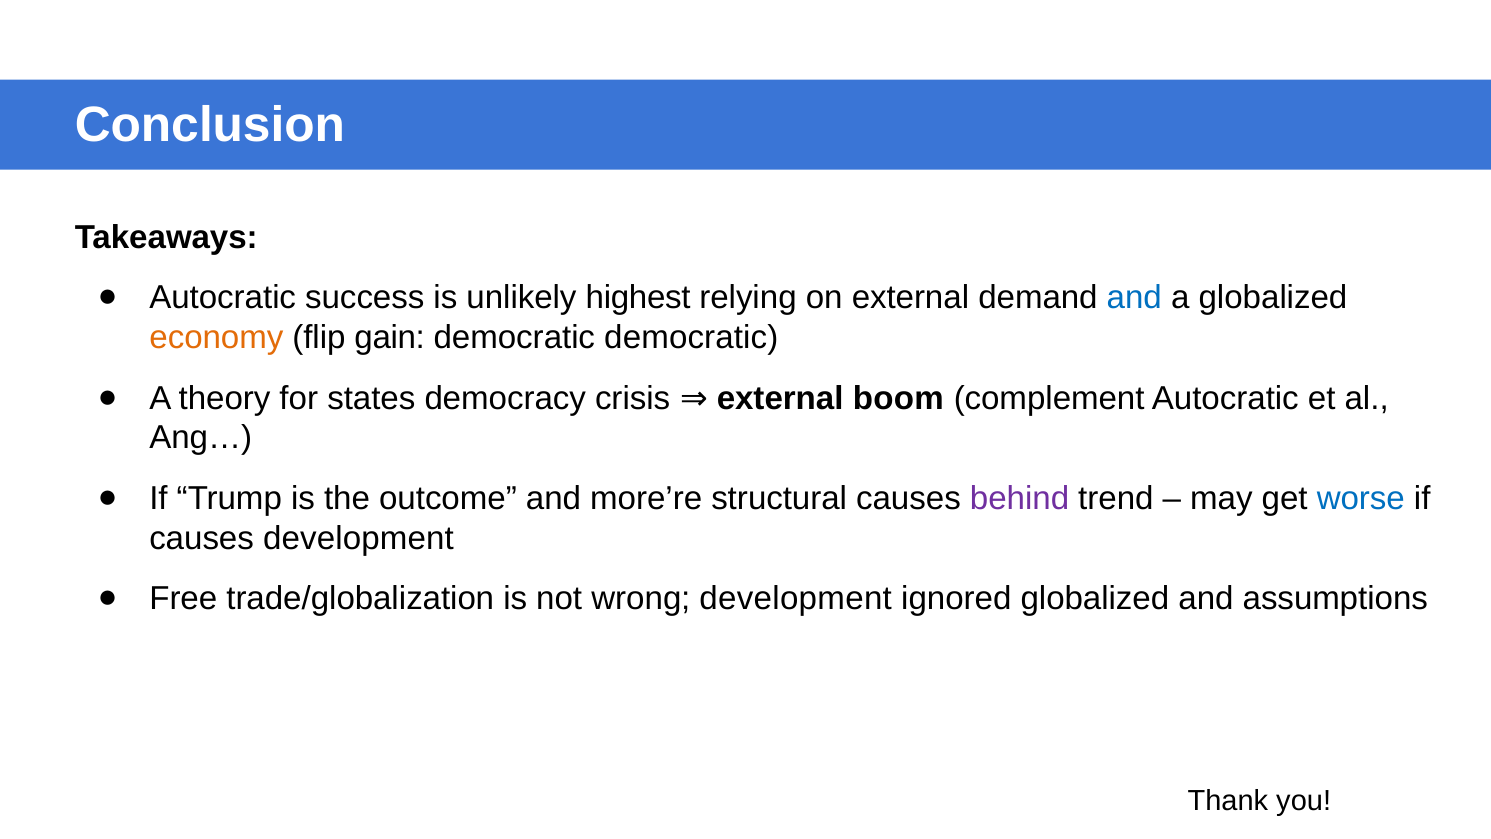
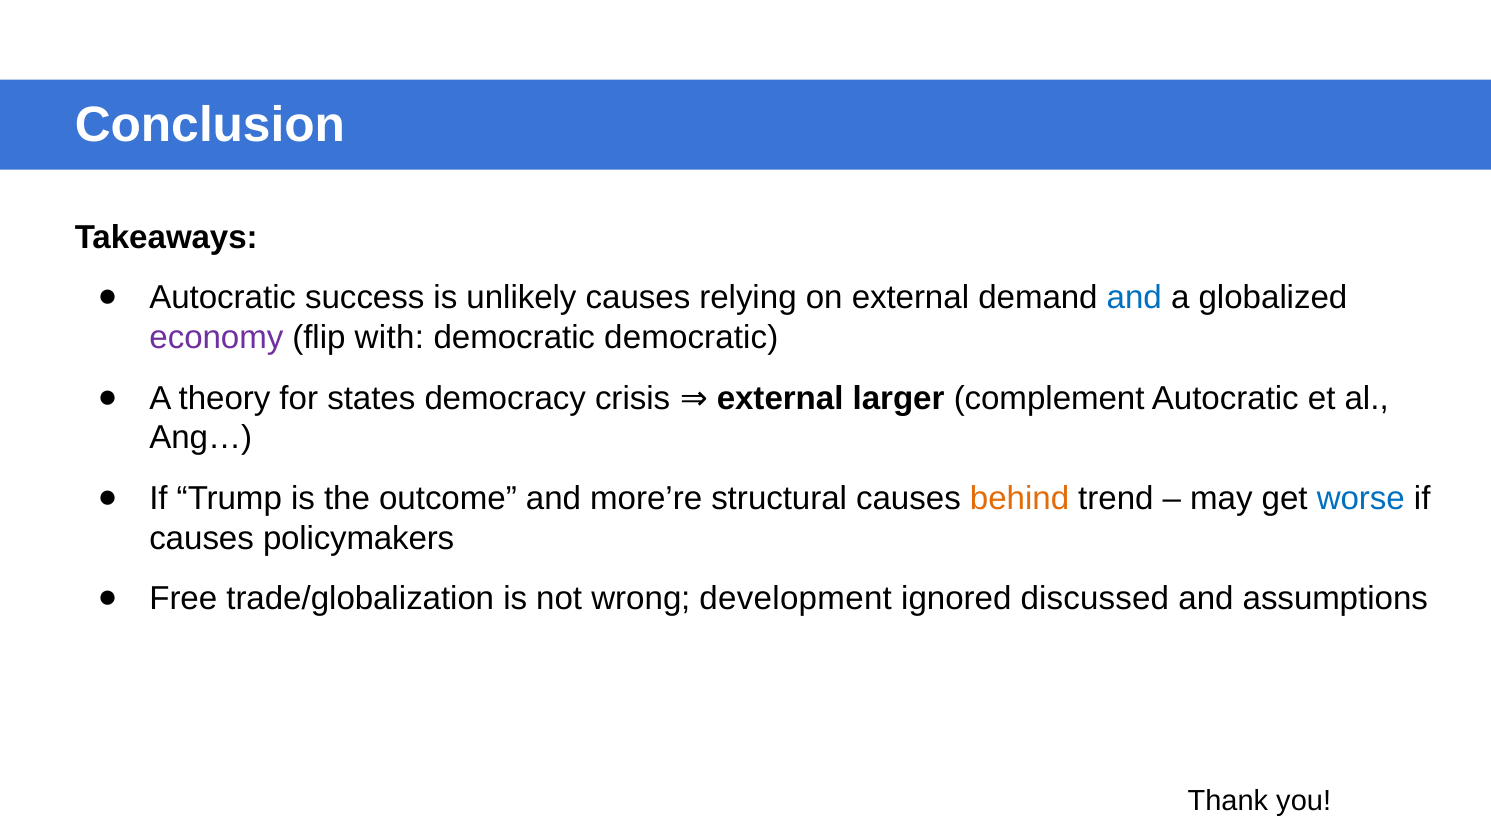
unlikely highest: highest -> causes (638, 298)
economy colour: orange -> purple (216, 338)
gain: gain -> with (389, 338)
boom: boom -> larger (899, 398)
behind colour: purple -> orange (1020, 498)
causes development: development -> policymakers (359, 538)
ignored globalized: globalized -> discussed (1095, 598)
